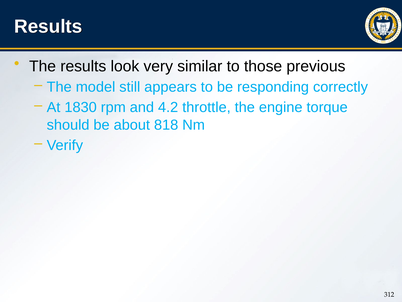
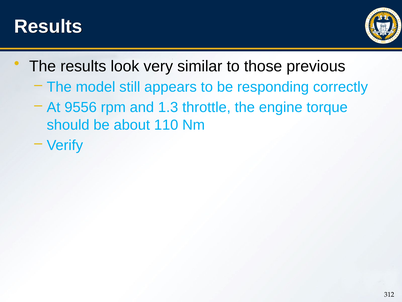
1830: 1830 -> 9556 (81, 107)
4.2: 4.2 -> 1.3 (168, 107)
818: 818 -> 110 (166, 125)
